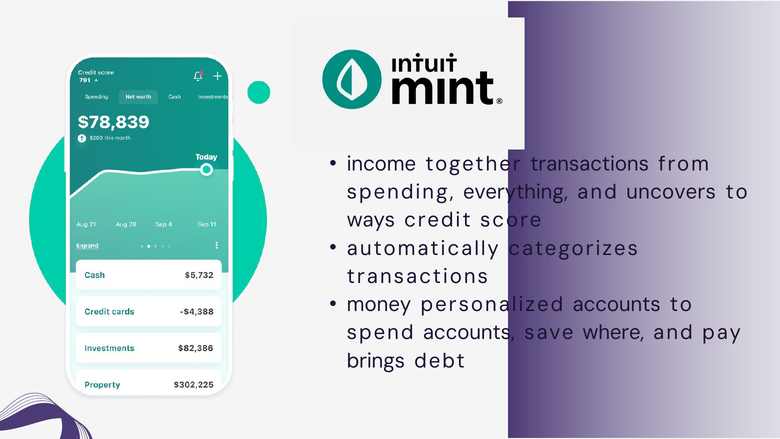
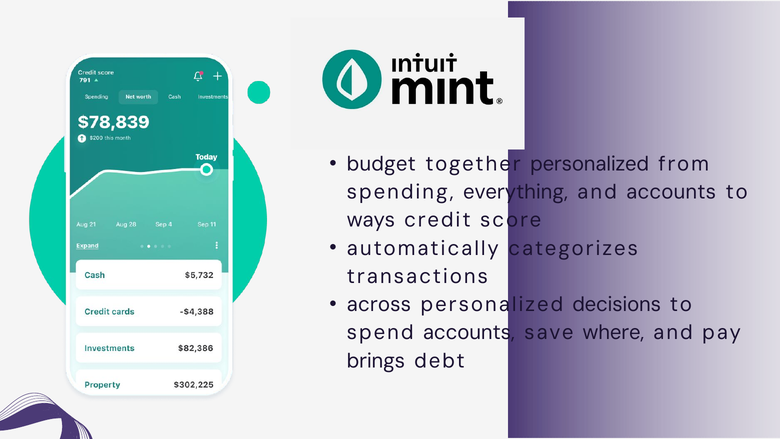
income: income -> budget (381, 164)
together transactions: transactions -> personalized (590, 164)
and uncovers: uncovers -> accounts (671, 192)
money: money -> across (379, 304)
personalized accounts: accounts -> decisions (617, 304)
